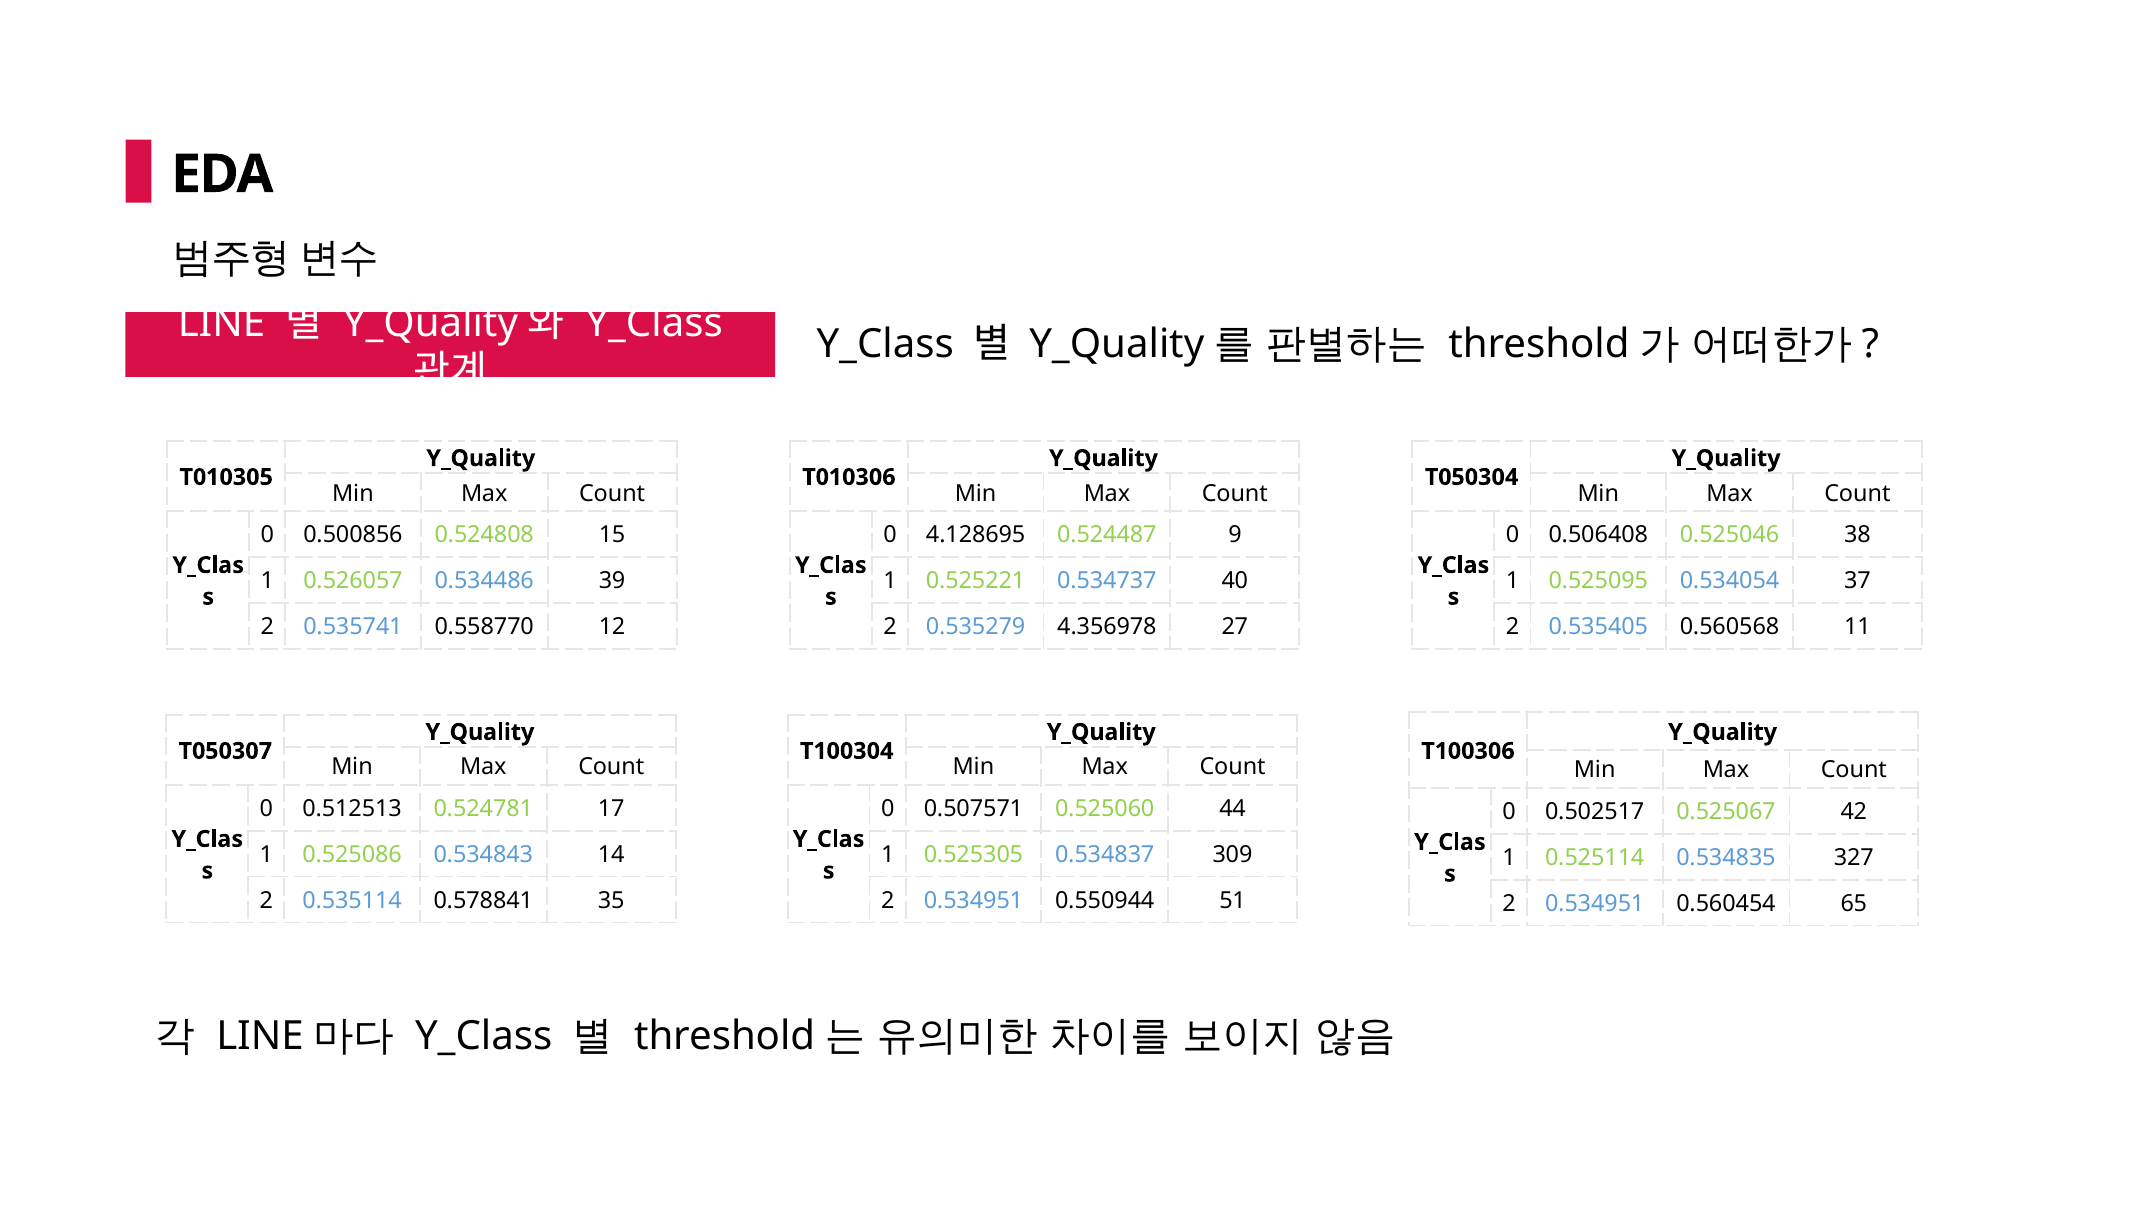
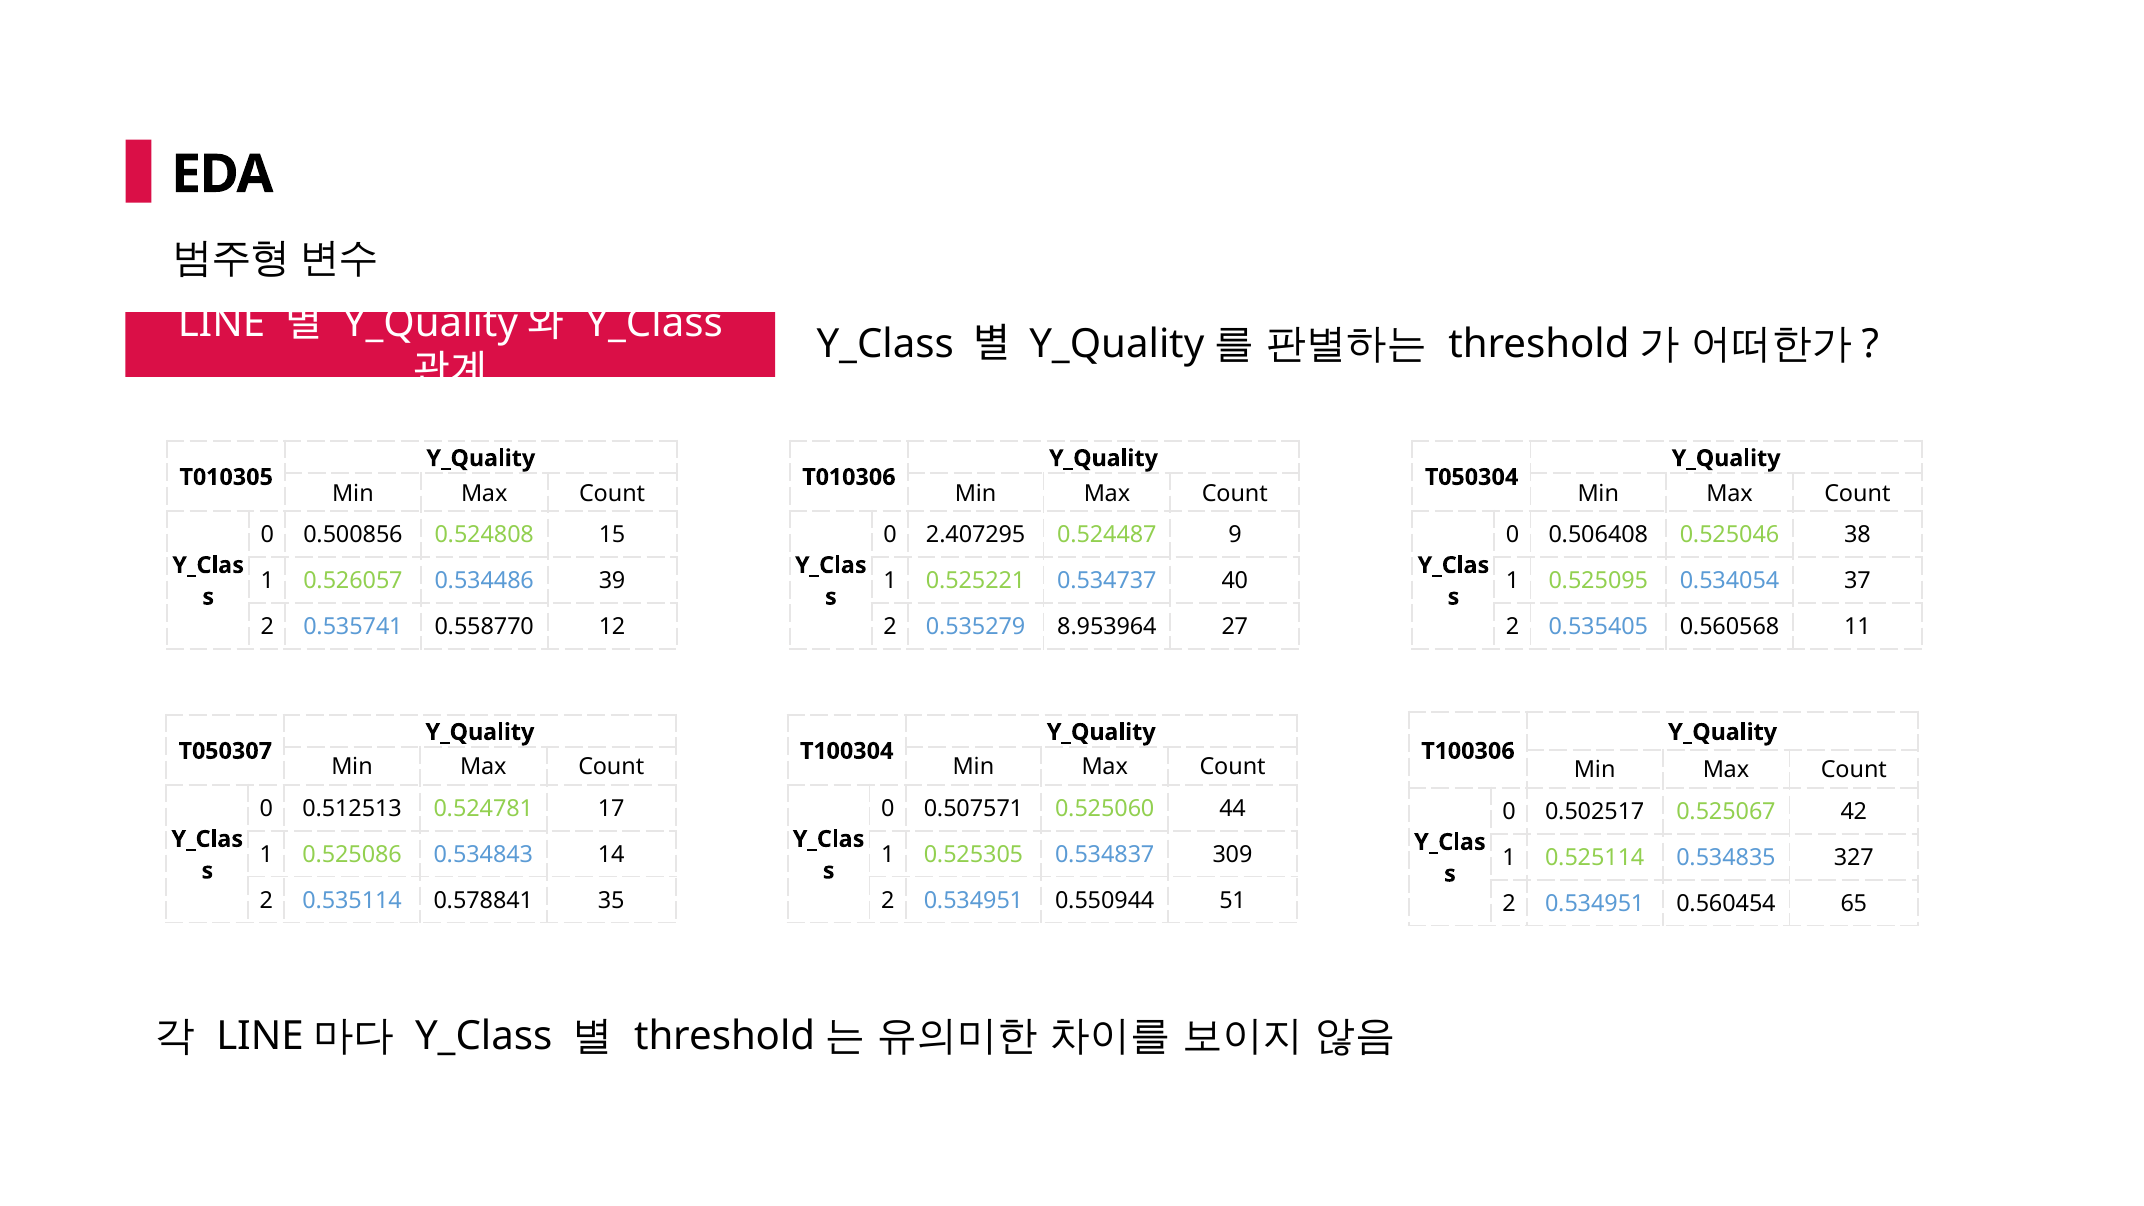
4.128695: 4.128695 -> 2.407295 (976, 535)
4.356978: 4.356978 -> 8.953964 (1107, 627)
